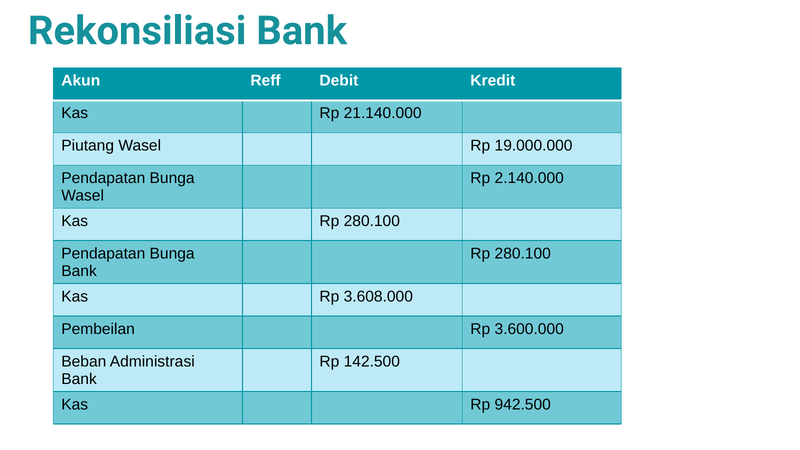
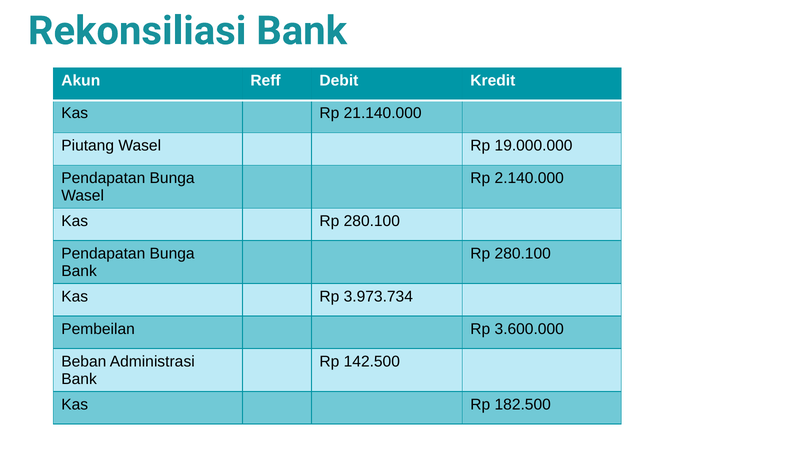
3.608.000: 3.608.000 -> 3.973.734 (378, 297)
942.500: 942.500 -> 182.500 (523, 404)
